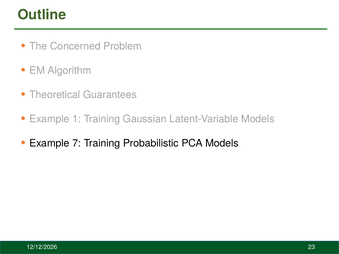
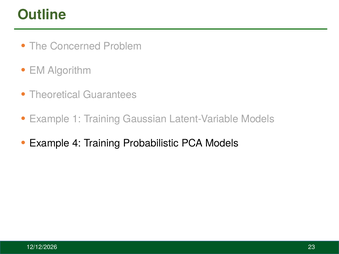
7: 7 -> 4 (77, 143)
